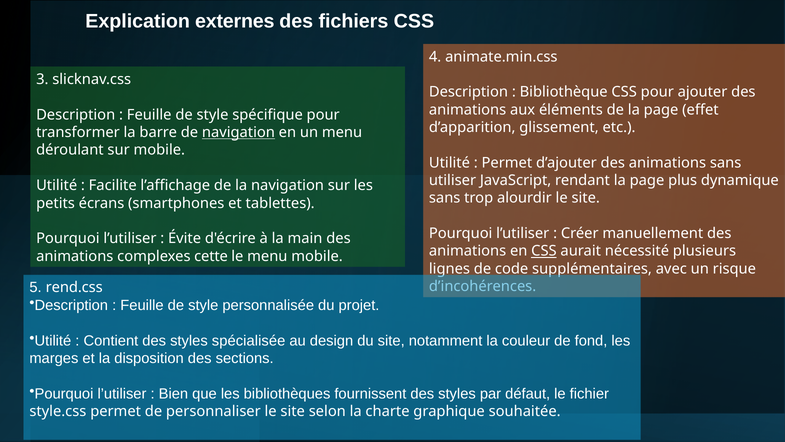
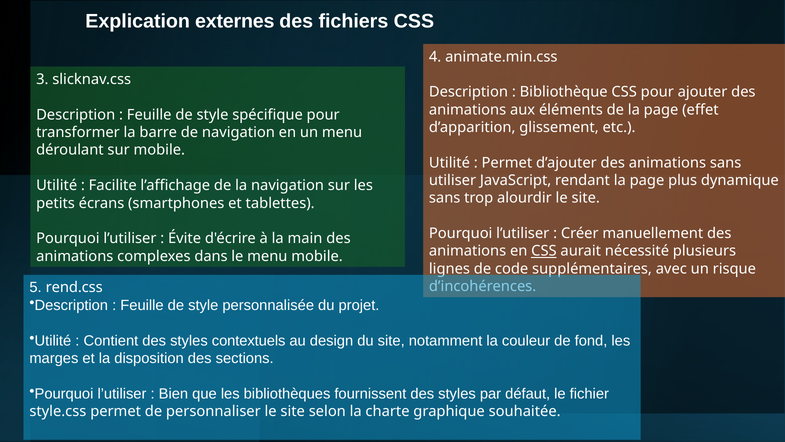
navigation underline: present -> none (238, 132)
cette: cette -> dans (211, 256)
spécialisée: spécialisée -> contextuels (249, 340)
